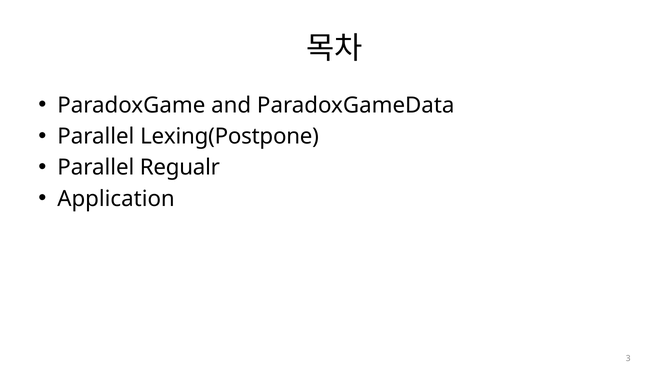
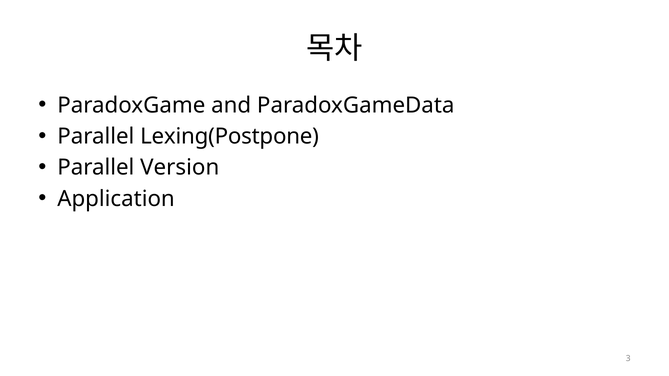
Regualr: Regualr -> Version (180, 168)
